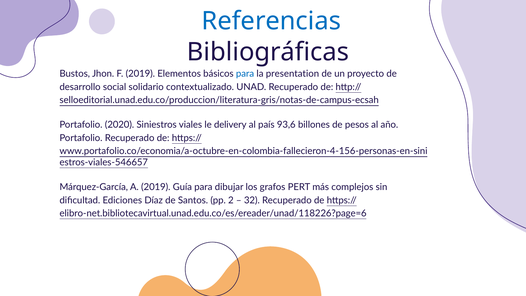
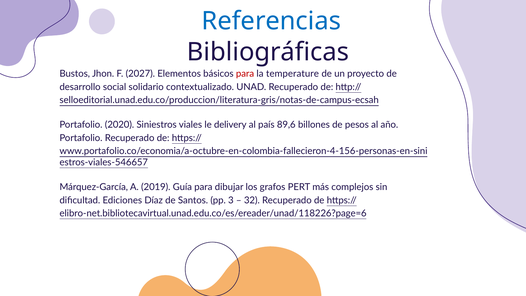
F 2019: 2019 -> 2027 (140, 74)
para colour: blue -> red (245, 74)
presentation: presentation -> temperature (292, 74)
93,6: 93,6 -> 89,6 (286, 125)
2: 2 -> 3 (231, 200)
